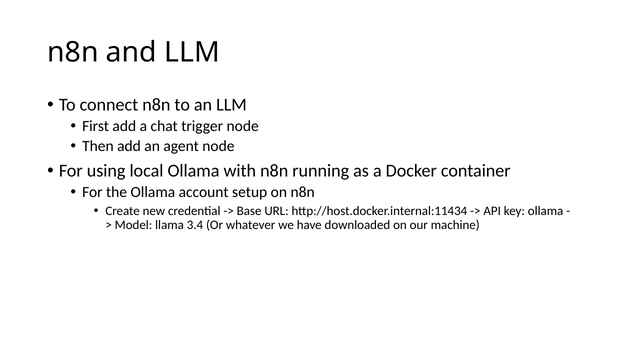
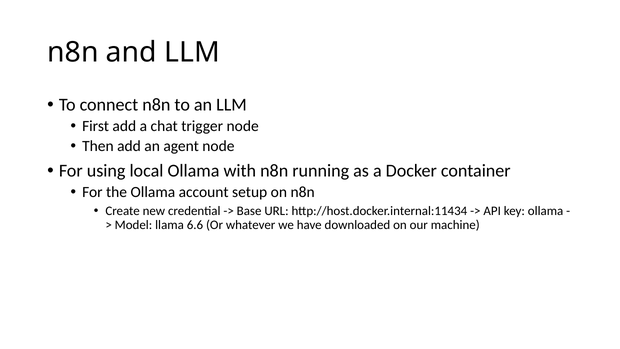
3.4: 3.4 -> 6.6 (195, 225)
